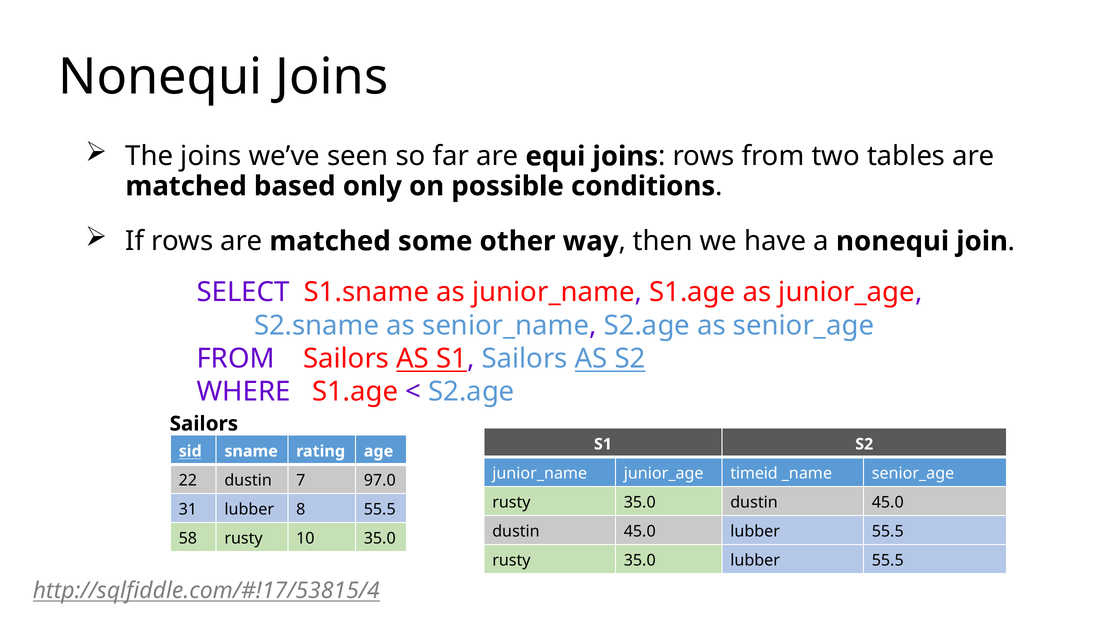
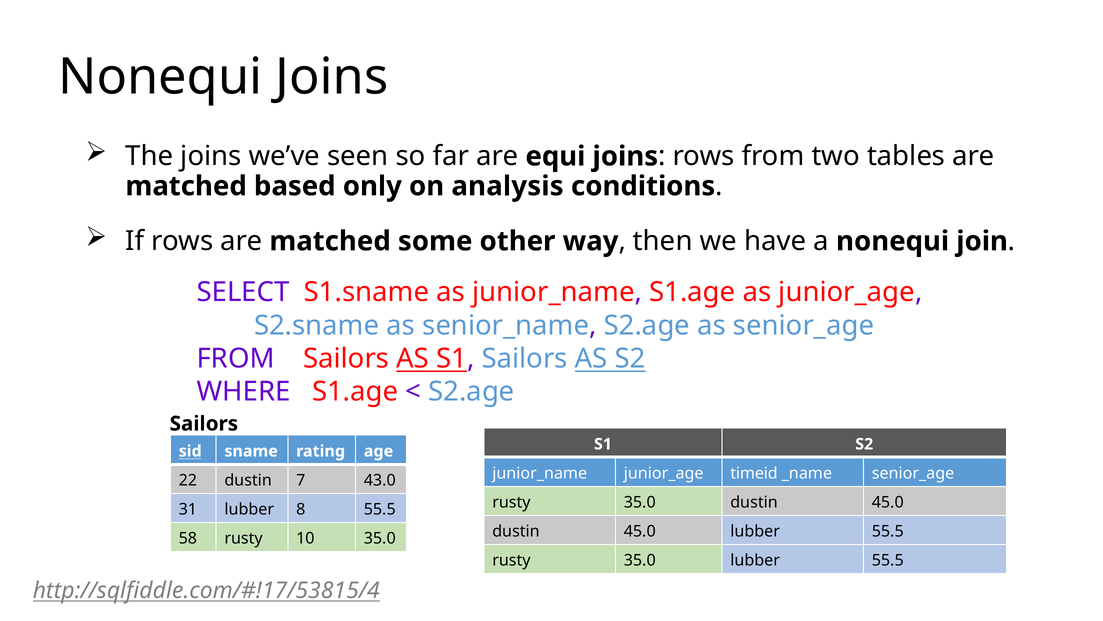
possible: possible -> analysis (507, 186)
97.0: 97.0 -> 43.0 (380, 480)
